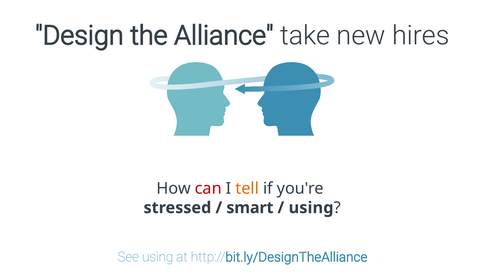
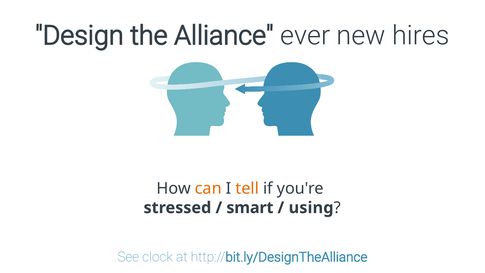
take: take -> ever (305, 36)
can colour: red -> orange (208, 188)
See using: using -> clock (158, 257)
